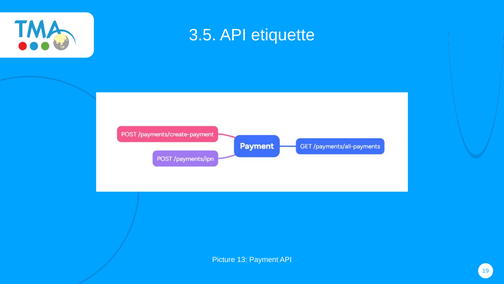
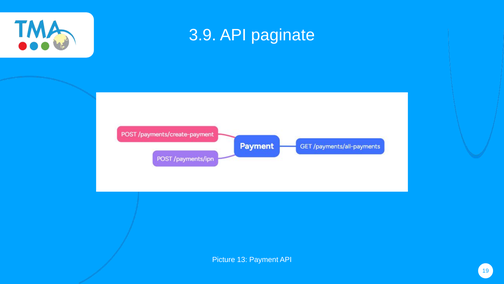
3.5: 3.5 -> 3.9 (203, 35)
etiquette: etiquette -> paginate (283, 35)
